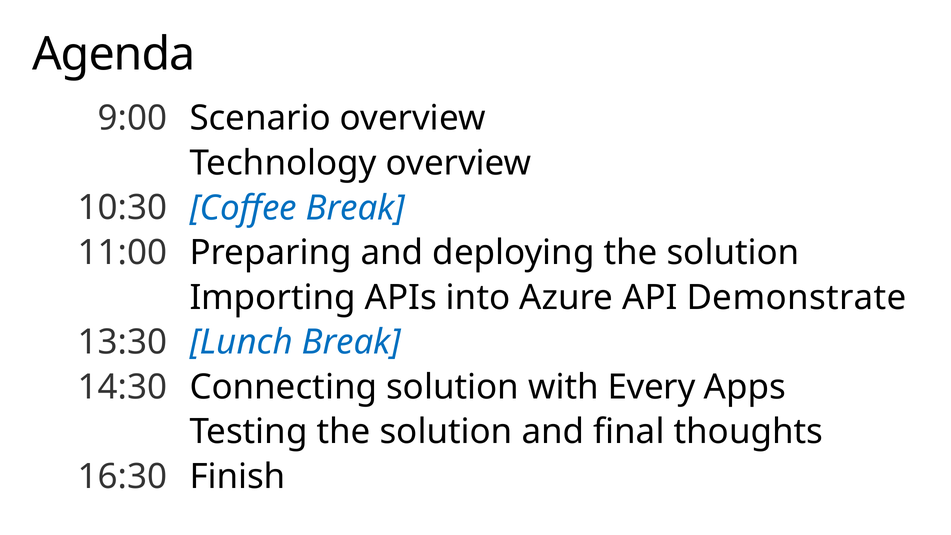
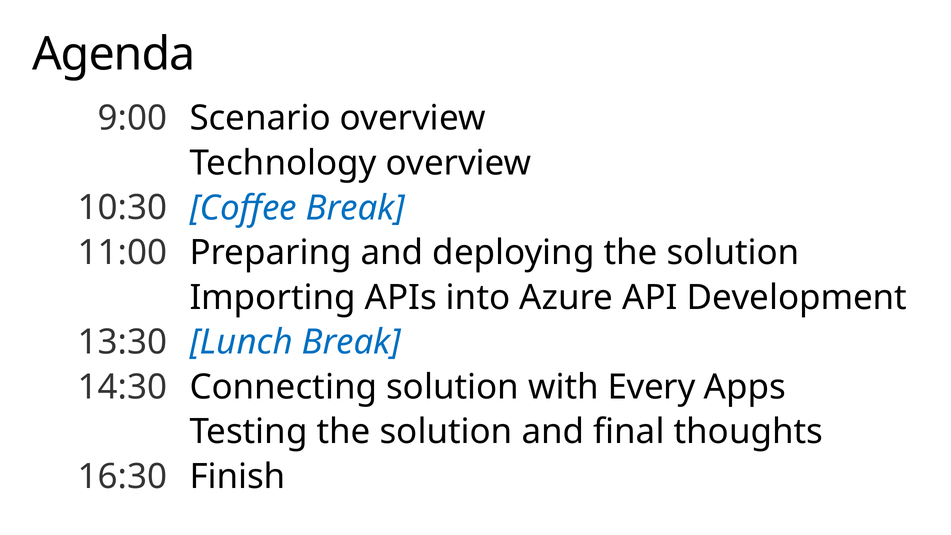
Demonstrate: Demonstrate -> Development (797, 297)
